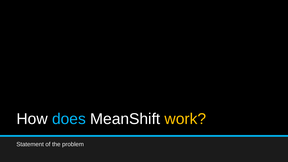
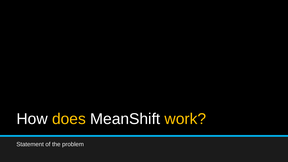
does colour: light blue -> yellow (69, 119)
